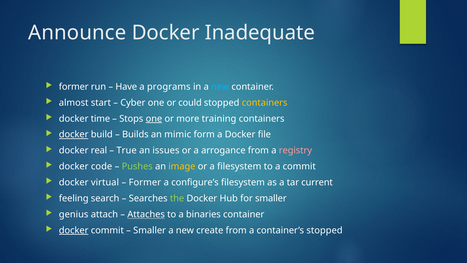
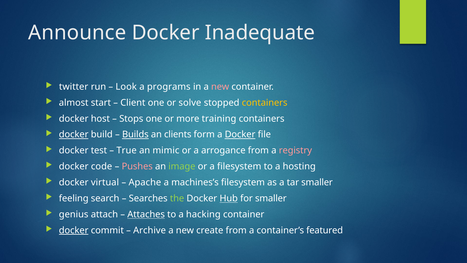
former: former -> twitter (74, 87)
Have: Have -> Look (126, 87)
new colour: light blue -> pink (220, 87)
Cyber: Cyber -> Client (133, 103)
could: could -> solve (190, 103)
time: time -> host (100, 118)
one underline: present -> none (154, 118)
Builds underline: none -> present (135, 134)
mimic: mimic -> clients (178, 134)
Docker underline: none -> present (240, 134)
real: real -> test (99, 150)
issues: issues -> mimic (166, 150)
Pushes colour: light green -> pink (137, 166)
image colour: yellow -> light green (182, 166)
a commit: commit -> hosting (299, 166)
Former: Former -> Apache (145, 182)
configure’s: configure’s -> machines’s (195, 182)
tar current: current -> smaller (317, 182)
Hub underline: none -> present (229, 198)
binaries: binaries -> hacking (203, 214)
Smaller: Smaller -> Archive (150, 230)
container’s stopped: stopped -> featured (325, 230)
